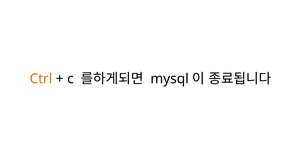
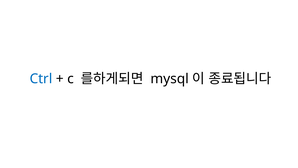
Ctrl colour: orange -> blue (41, 79)
